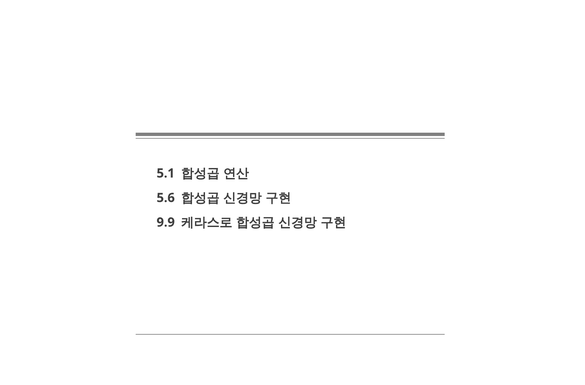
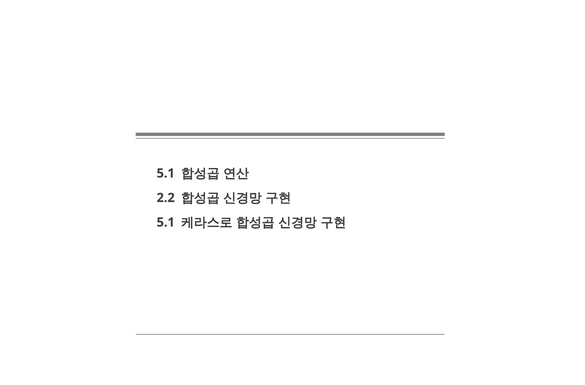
5.6: 5.6 -> 2.2 (166, 197)
9.9: 9.9 -> 5.1 (166, 222)
